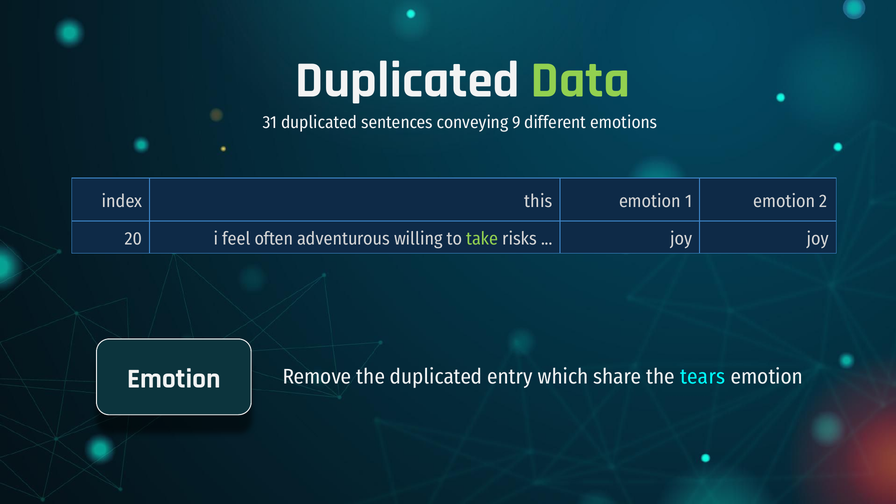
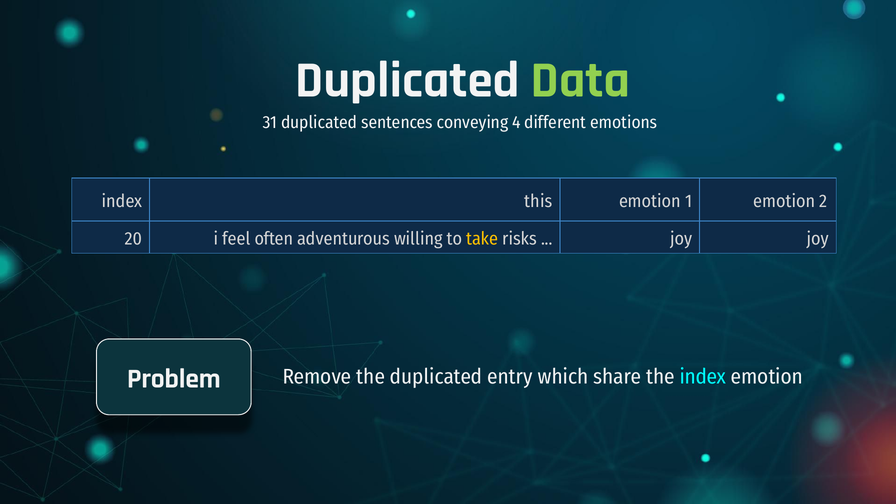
9: 9 -> 4 (516, 123)
take colour: light green -> yellow (482, 239)
Emotion: Emotion -> Problem (174, 379)
the tears: tears -> index (703, 377)
